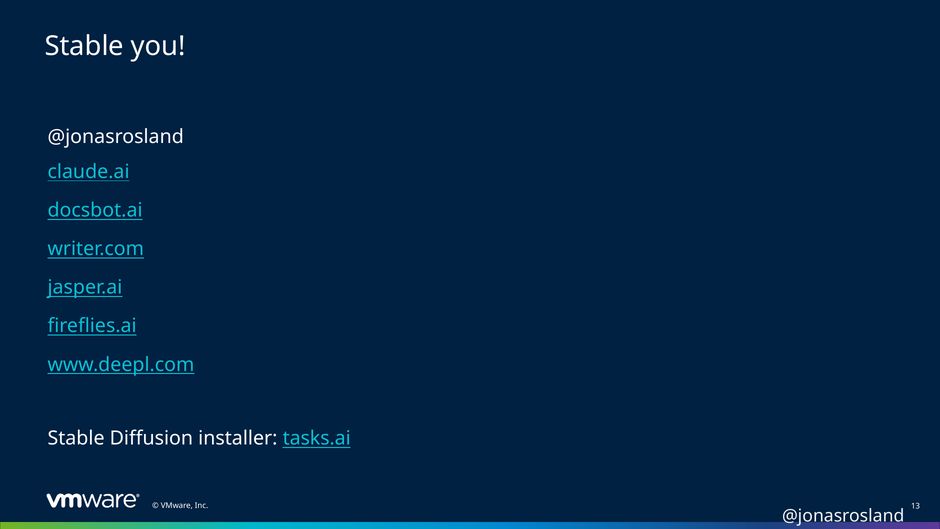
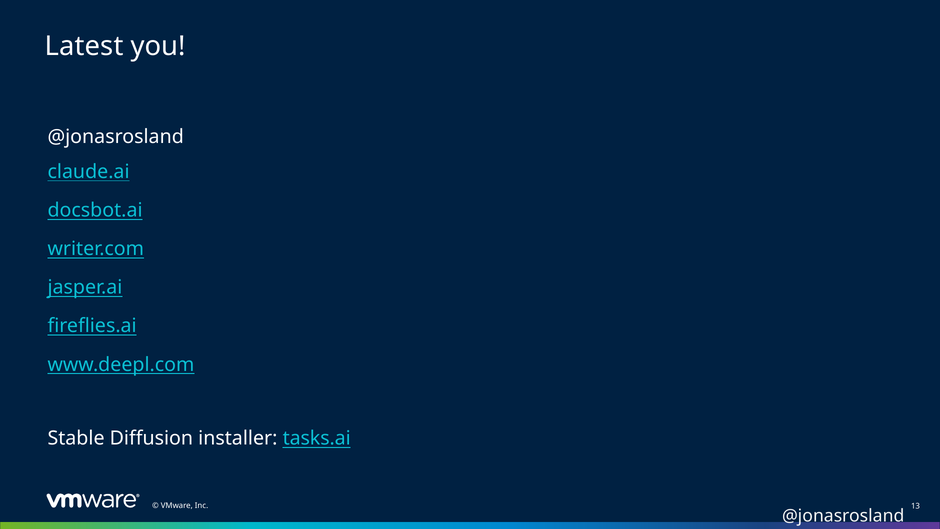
Stable: Stable -> Latest (84, 46)
